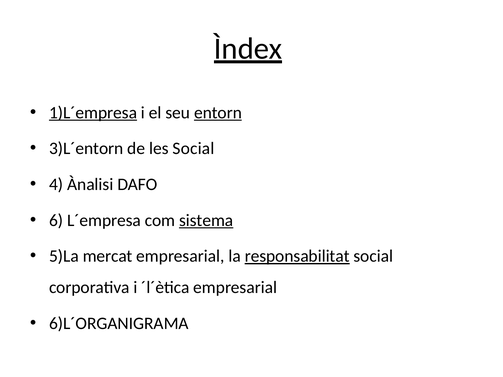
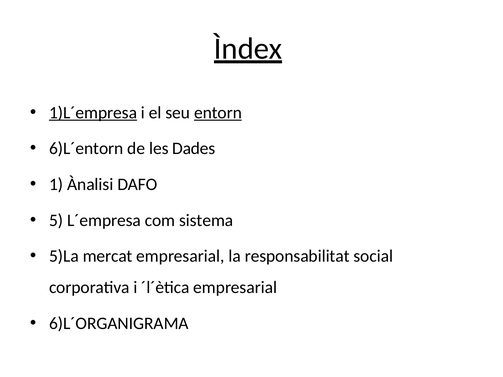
3)L´entorn: 3)L´entorn -> 6)L´entorn (86, 149)
les Social: Social -> Dades (194, 149)
4: 4 -> 1 (56, 185)
6: 6 -> 5 (56, 220)
sistema underline: present -> none (206, 220)
responsabilitat underline: present -> none (297, 256)
